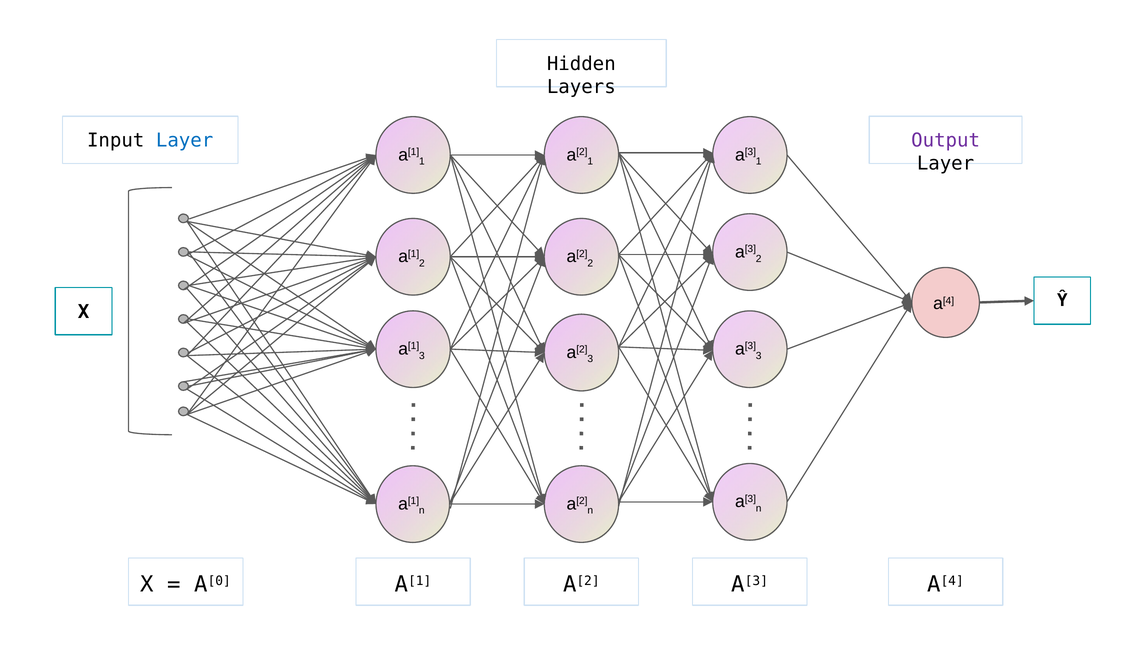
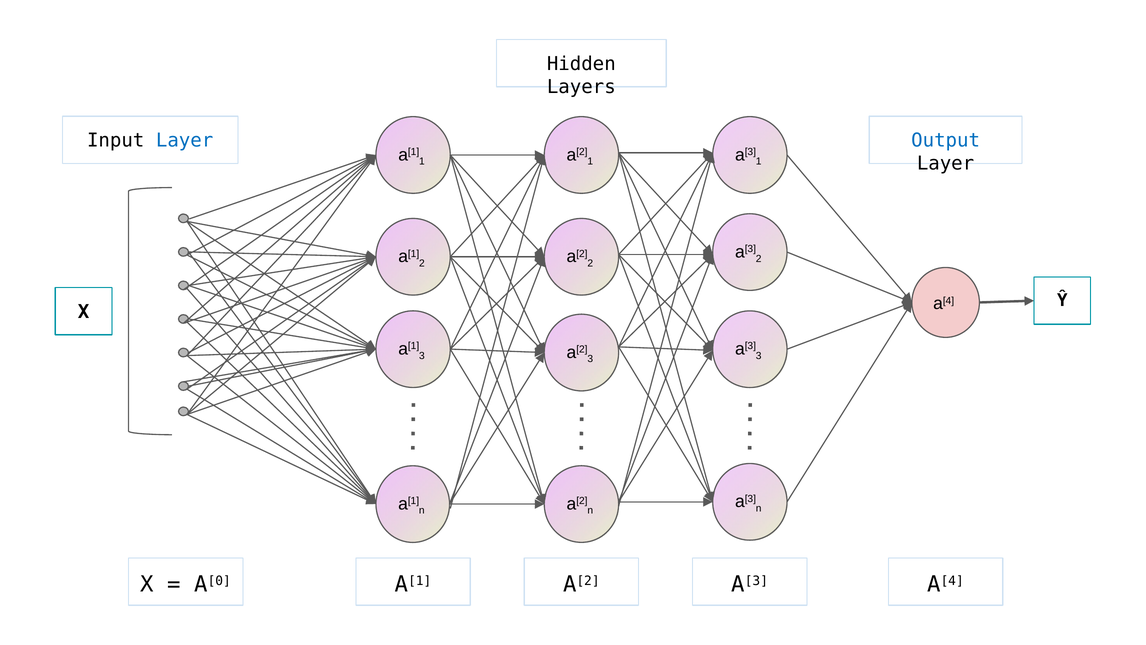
Output colour: purple -> blue (946, 140)
